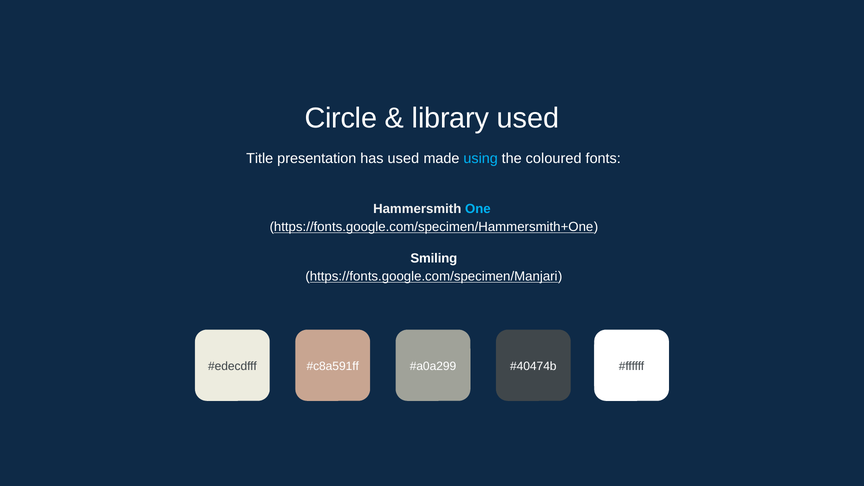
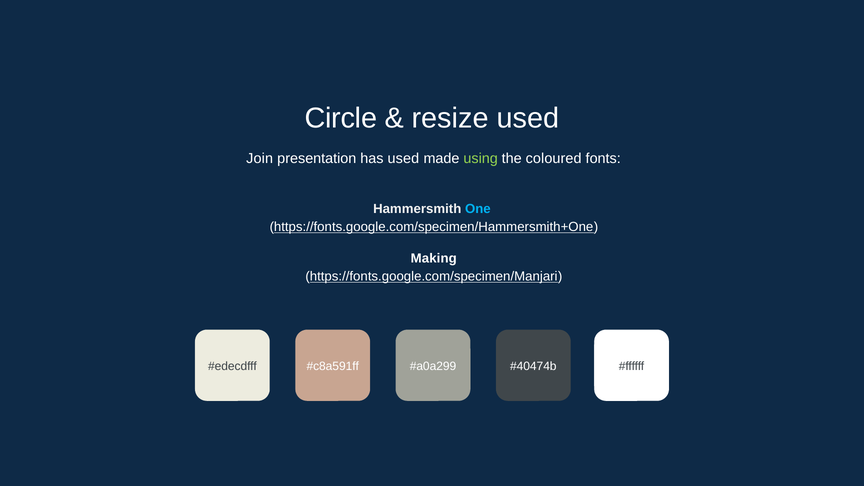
library: library -> resize (450, 118)
Title: Title -> Join (260, 159)
using colour: light blue -> light green (481, 159)
Smiling: Smiling -> Making (434, 258)
